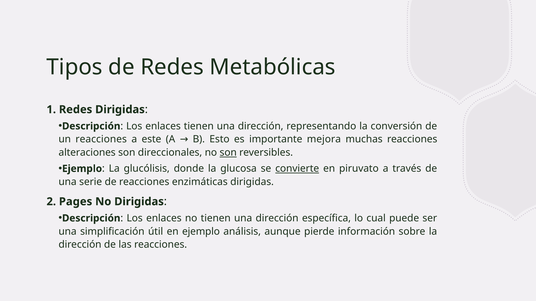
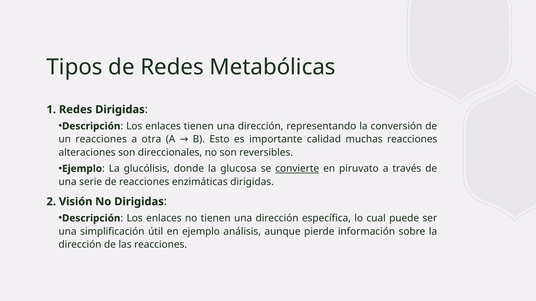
mejora: mejora -> calidad (324, 140)
este: este -> otra (151, 140)
son underline: present -> none (228, 153)
Pages: Pages -> Visión (76, 202)
